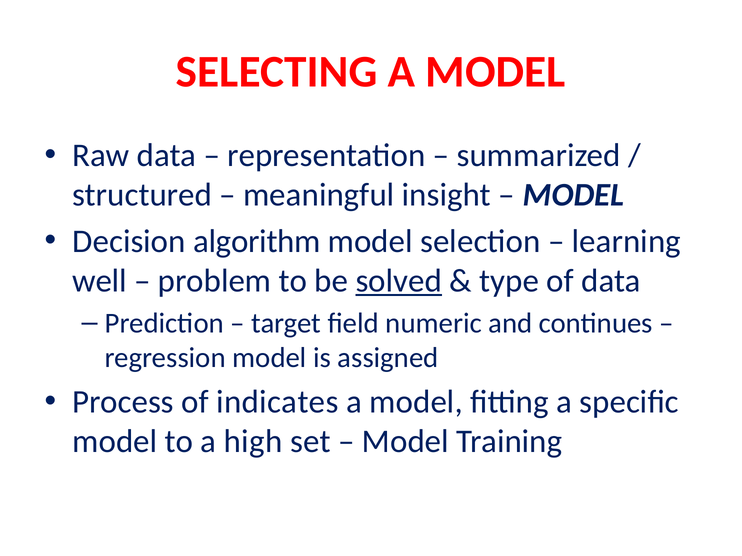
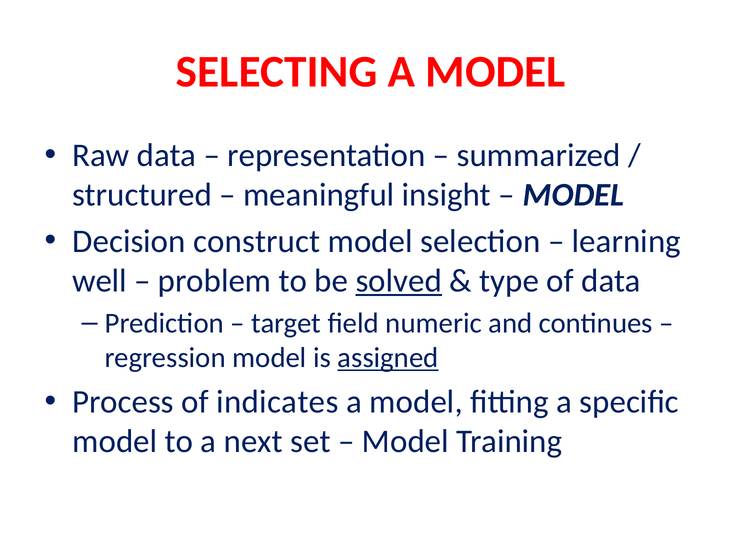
algorithm: algorithm -> construct (257, 241)
assigned underline: none -> present (388, 358)
high: high -> next (253, 442)
